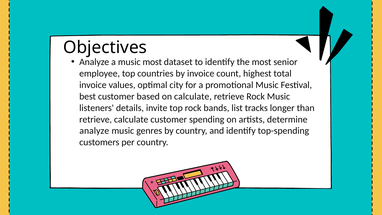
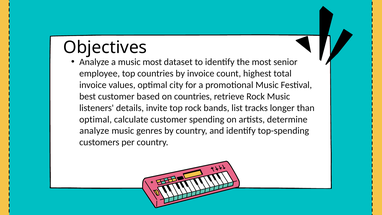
on calculate: calculate -> countries (193, 96)
retrieve: retrieve -> optimal (96, 119)
